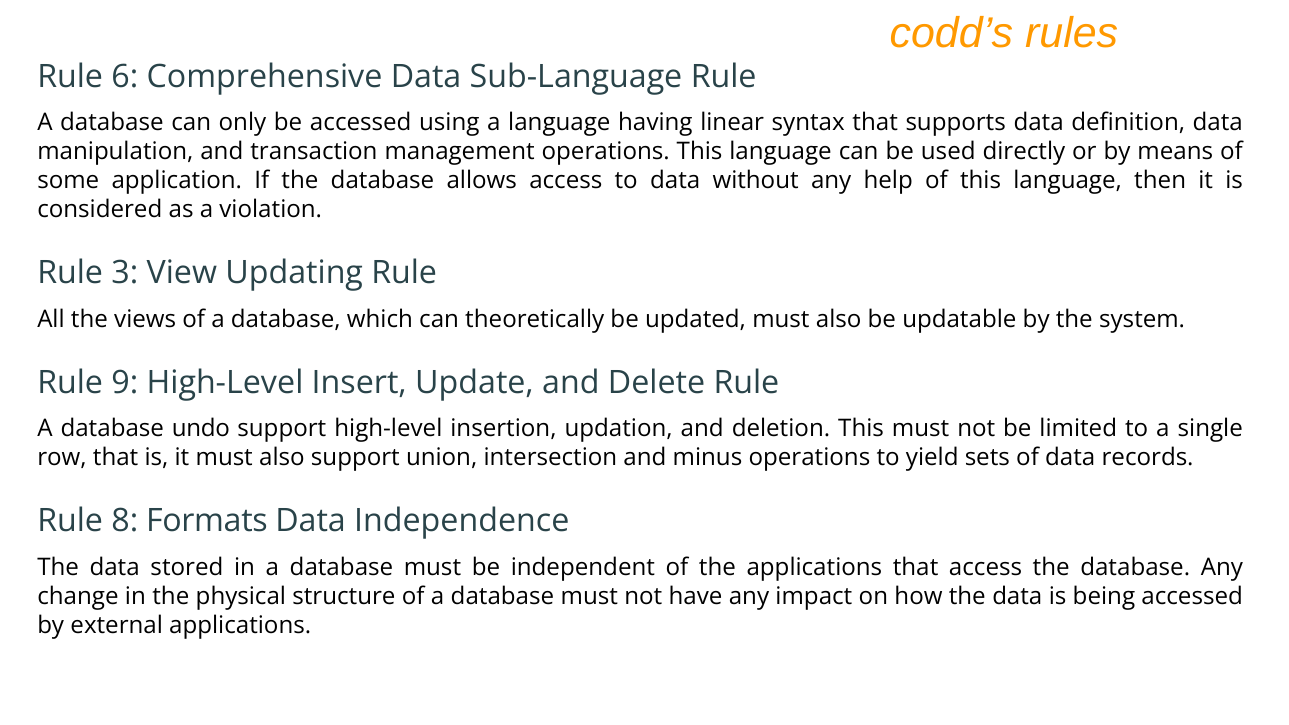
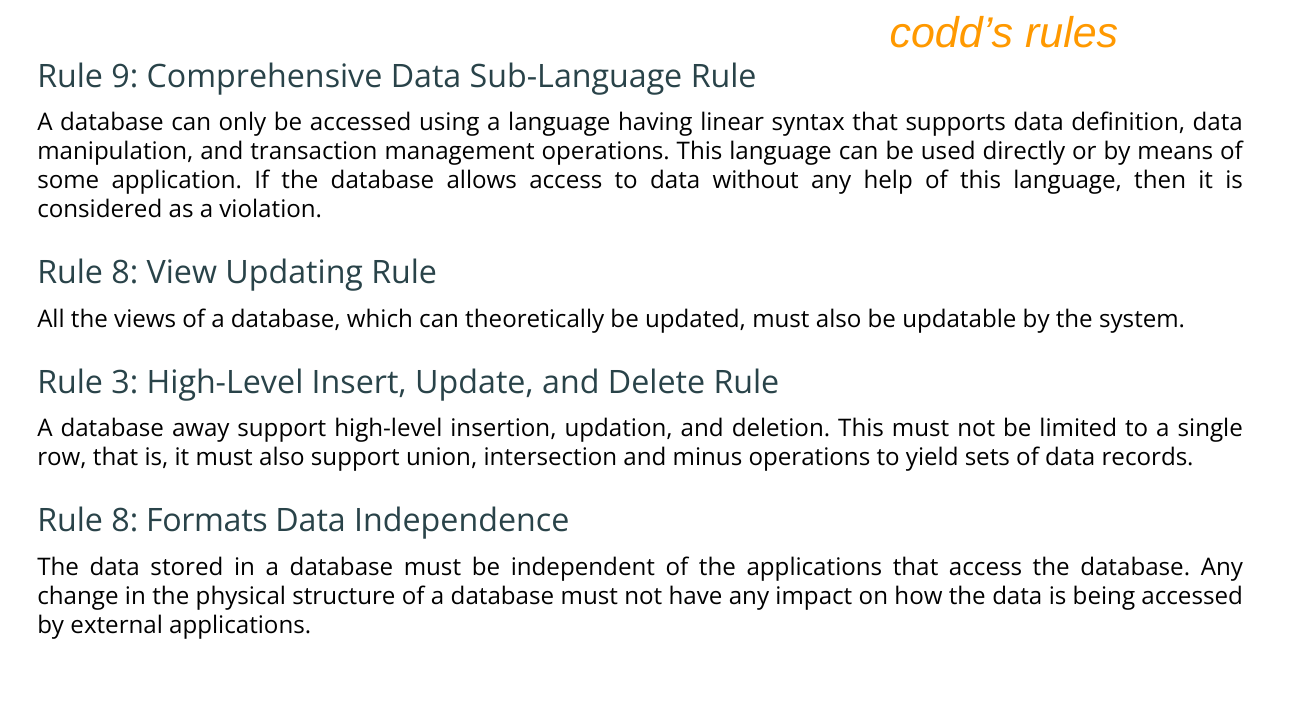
6: 6 -> 9 (125, 76)
3: 3 -> 8 (125, 273)
9: 9 -> 3 (125, 382)
undo: undo -> away (201, 429)
